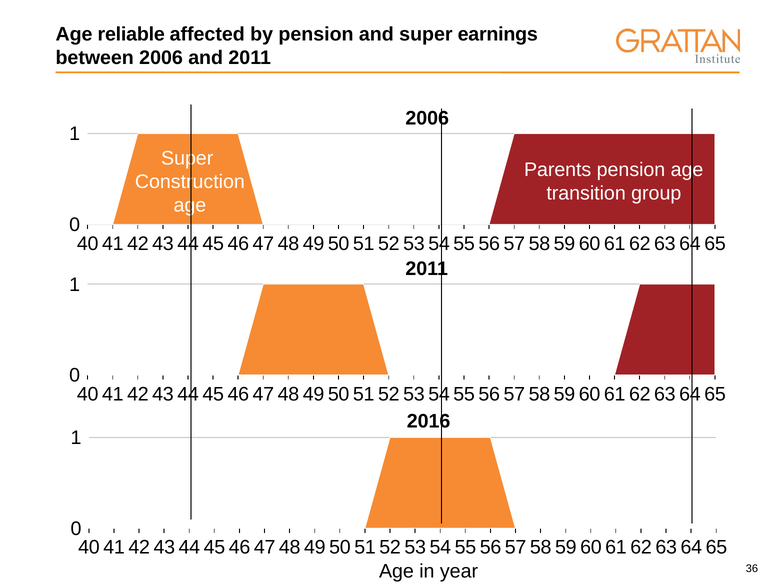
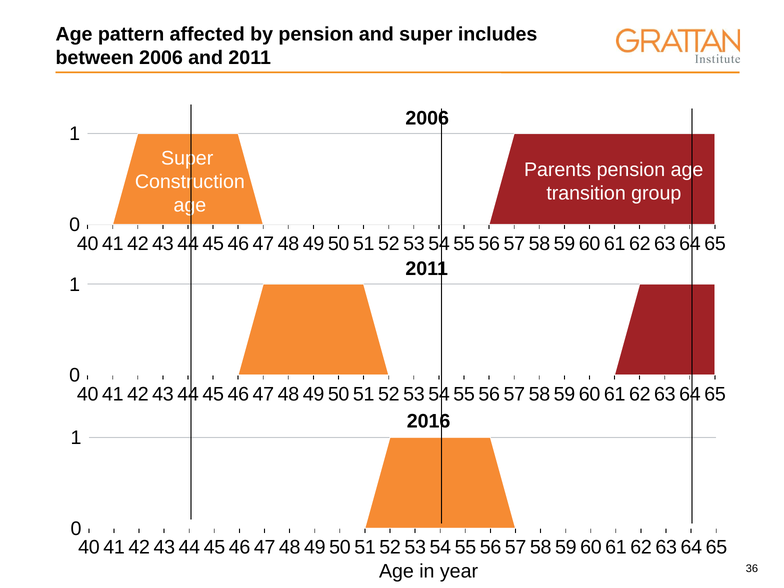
reliable: reliable -> pattern (131, 34)
earnings: earnings -> includes (498, 34)
